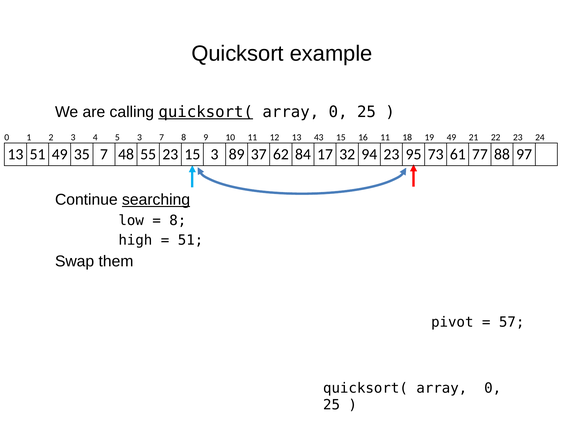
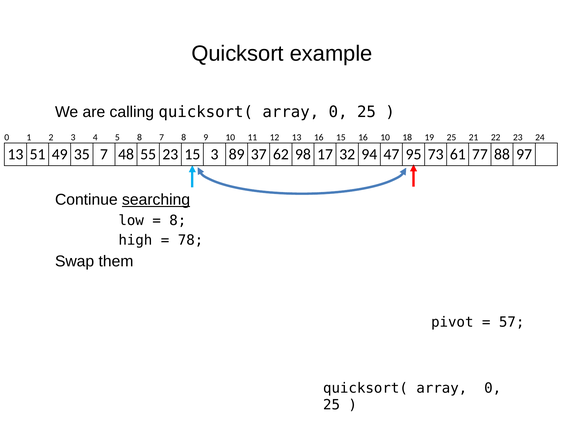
quicksort( underline: present -> none (206, 112)
5 3: 3 -> 8 (139, 137)
13 43: 43 -> 16 (319, 137)
16 11: 11 -> 10 (385, 137)
19 49: 49 -> 25 (451, 137)
84: 84 -> 98 (303, 154)
94 23: 23 -> 47 (391, 154)
51: 51 -> 78 (191, 240)
